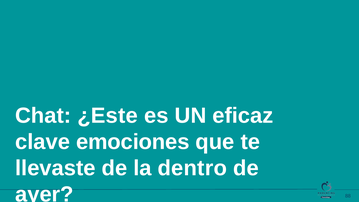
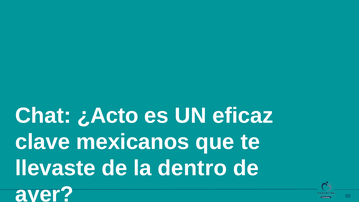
¿Este: ¿Este -> ¿Acto (108, 115)
emociones: emociones -> mexicanos (133, 142)
